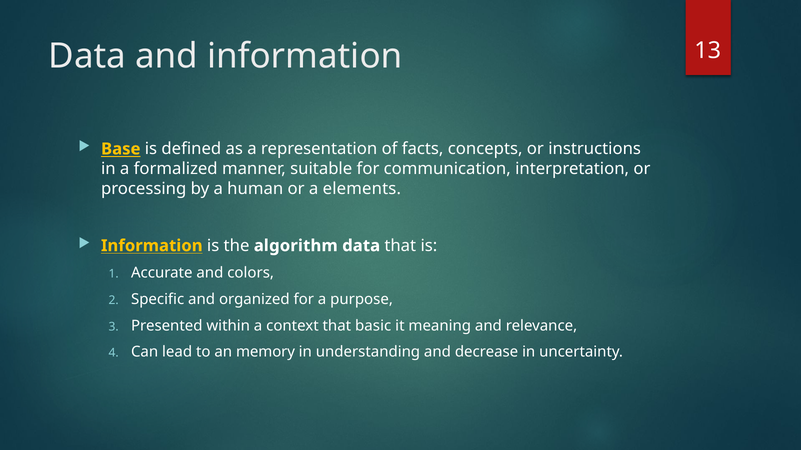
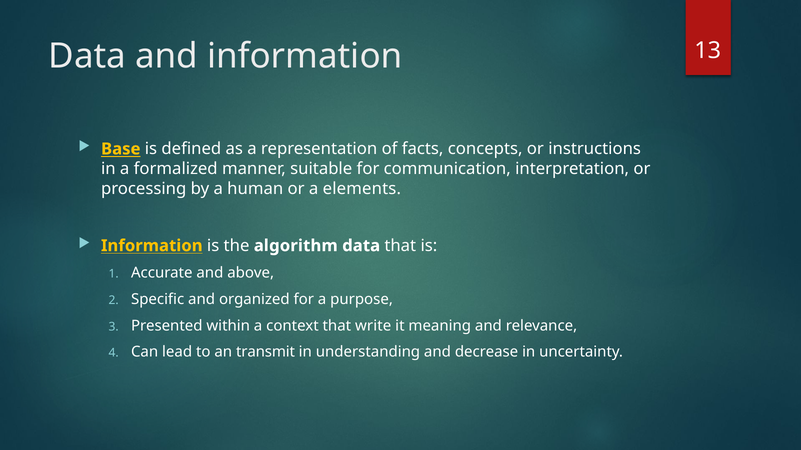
colors: colors -> above (251, 273)
basic: basic -> write (373, 326)
memory: memory -> transmit (266, 352)
